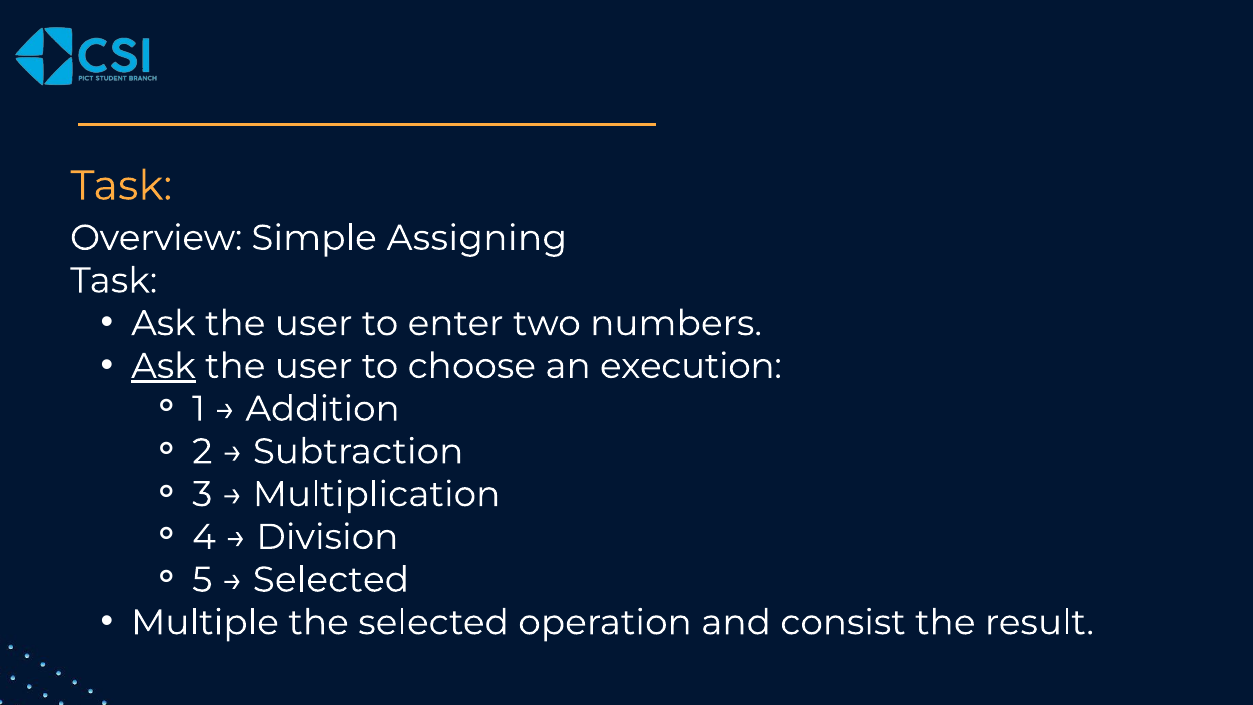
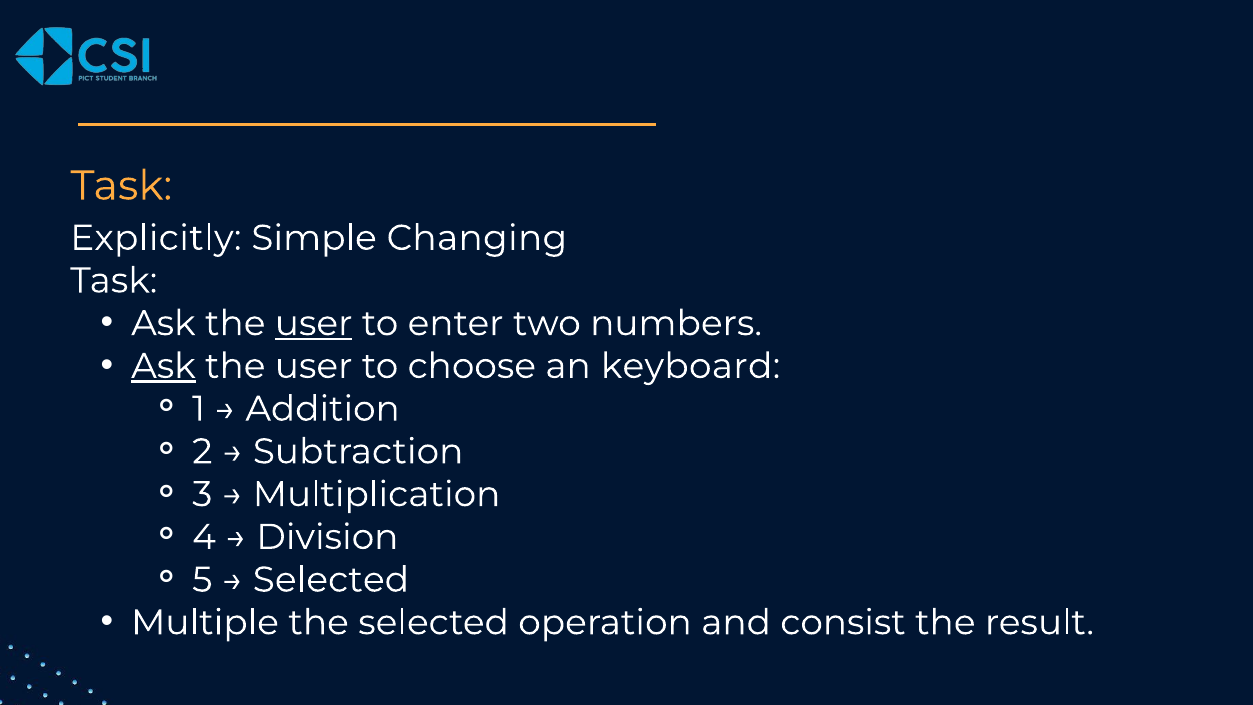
Overview: Overview -> Explicitly (156, 238)
Assigning: Assigning -> Changing (477, 238)
user underline: none -> present (314, 323)
execution: execution -> keyboard (691, 366)
